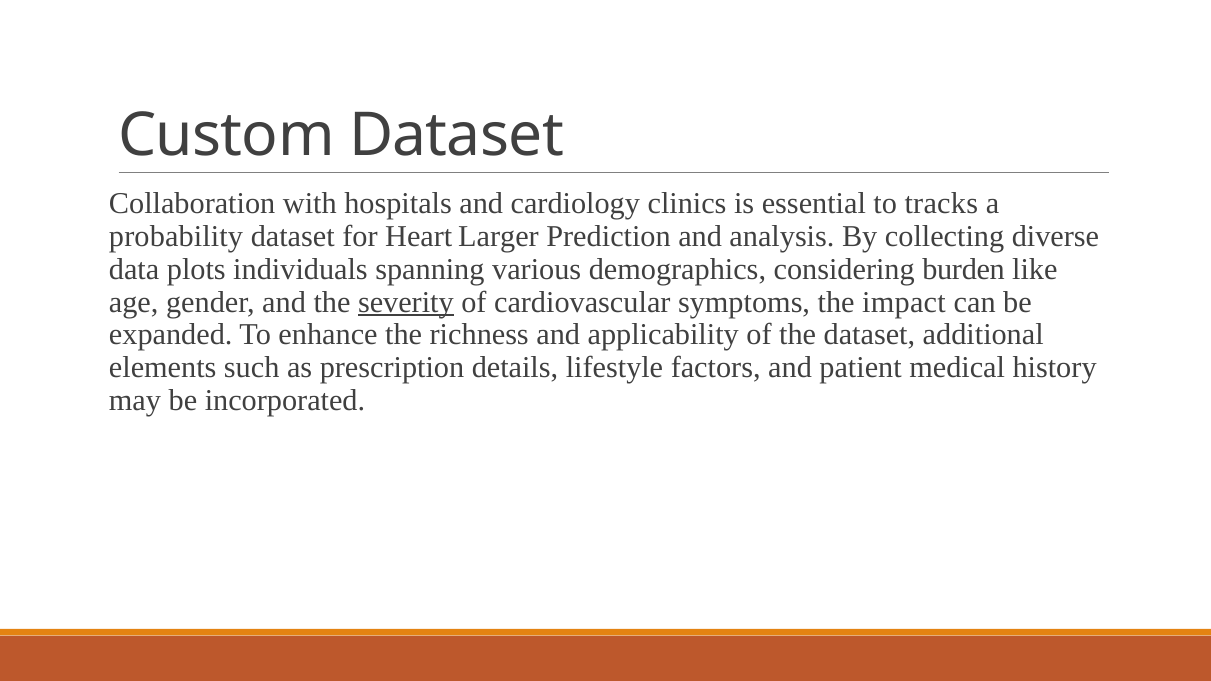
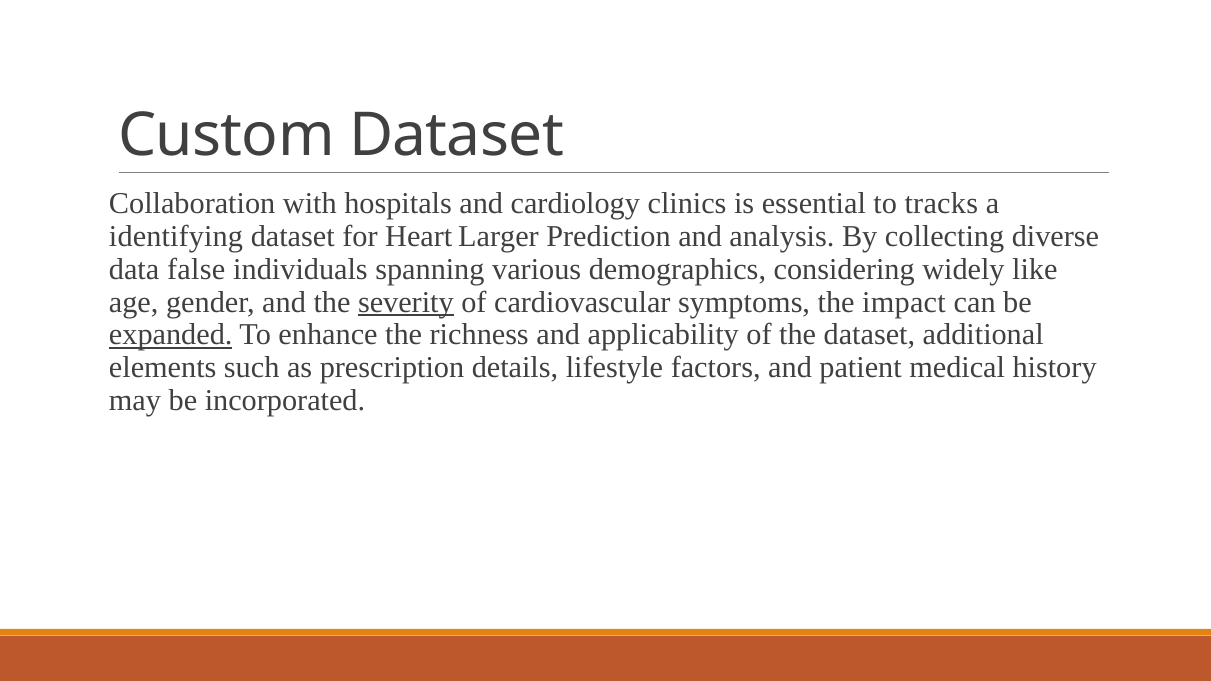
probability: probability -> identifying (176, 237)
plots: plots -> false (196, 269)
burden: burden -> widely (963, 269)
expanded underline: none -> present (171, 335)
